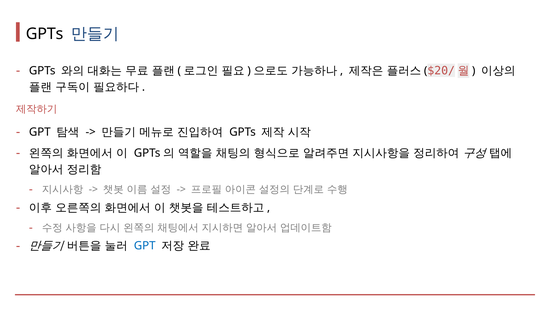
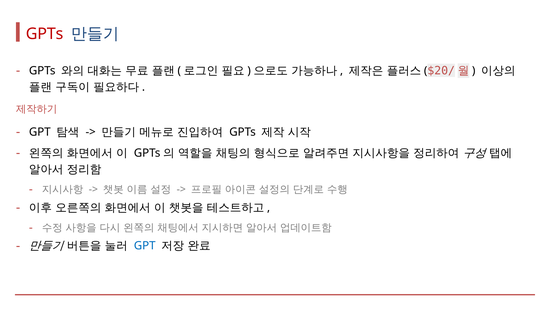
GPTs colour: black -> red (45, 34)
